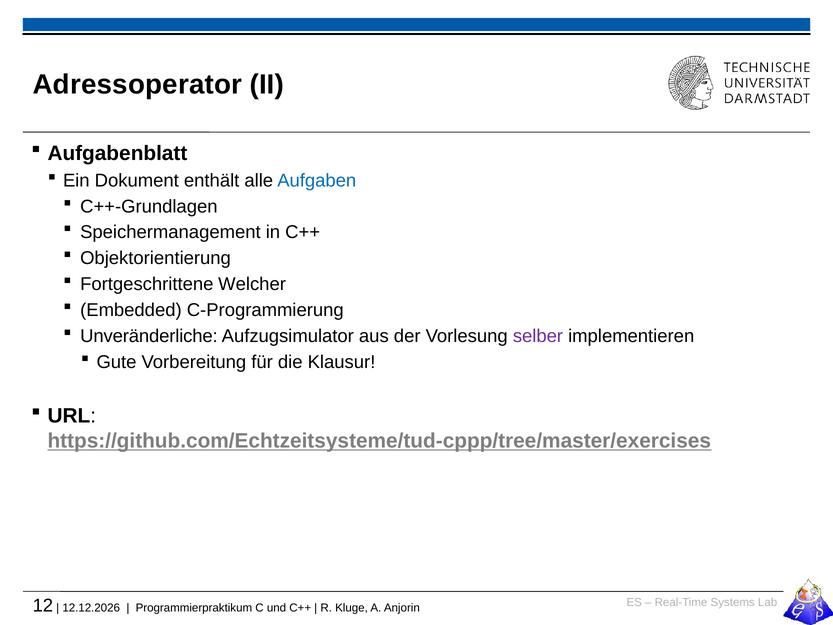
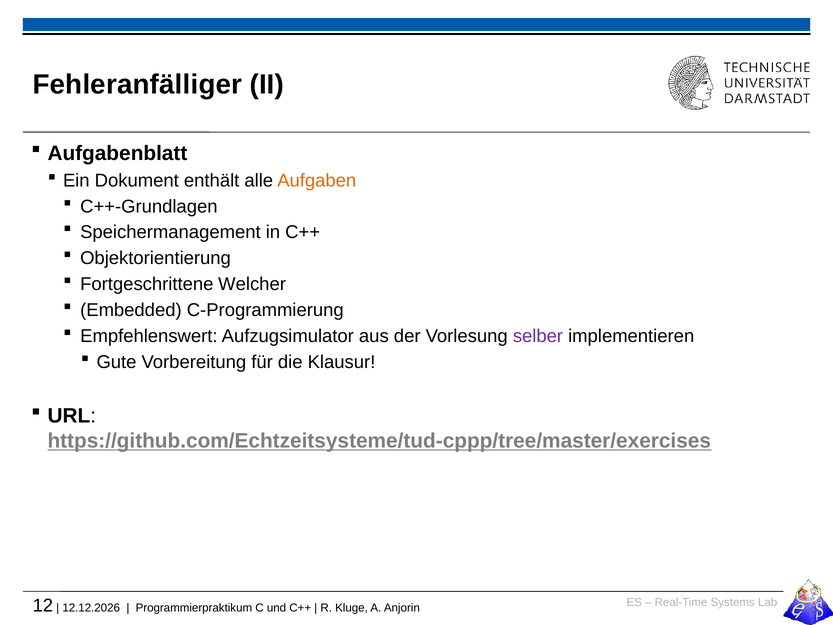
Adressoperator: Adressoperator -> Fehleranfälliger (137, 85)
Aufgaben colour: blue -> orange (317, 180)
Unveränderliche: Unveränderliche -> Empfehlenswert (149, 336)
